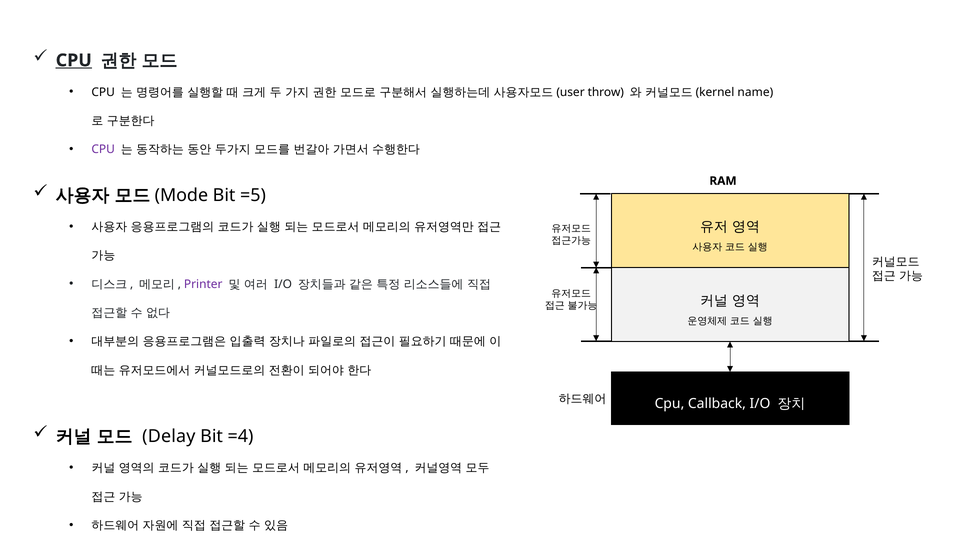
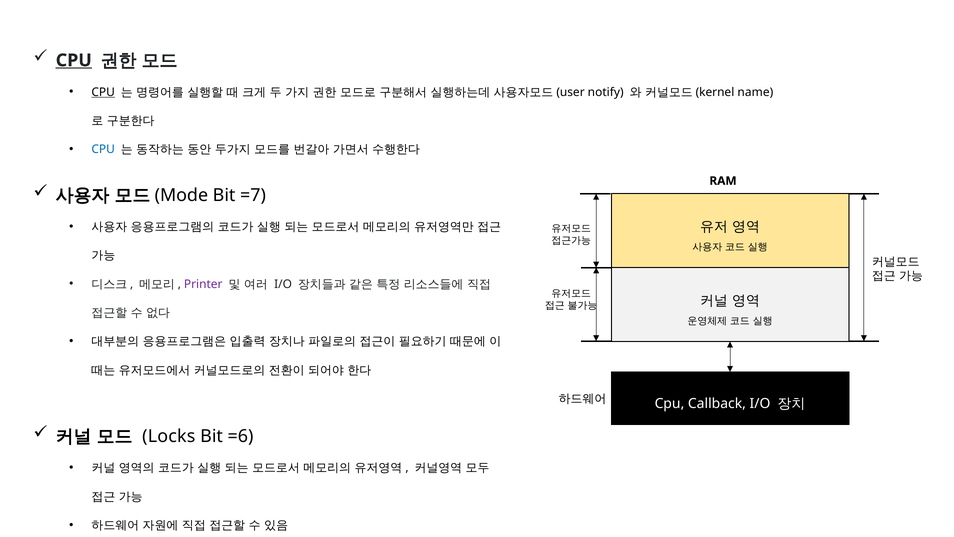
CPU underline: none -> present (103, 92)
throw: throw -> notify (606, 92)
CPU colour: purple -> blue (103, 149)
=5: =5 -> =7 (253, 195)
Delay: Delay -> Locks (169, 436)
=4: =4 -> =6 (241, 436)
